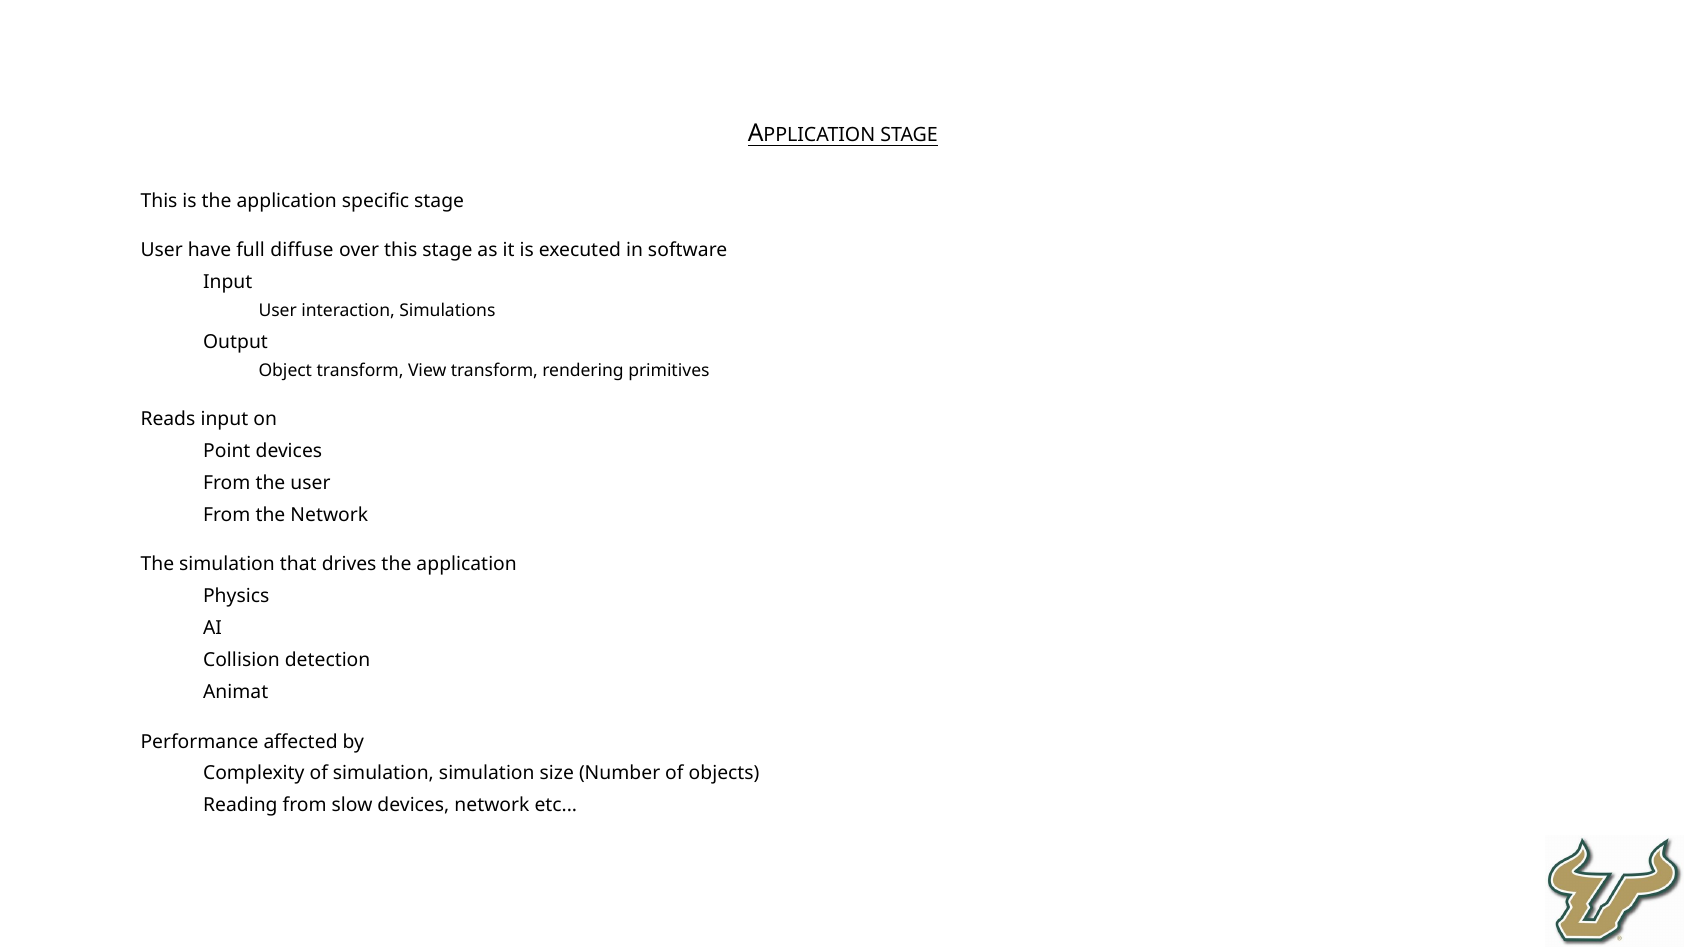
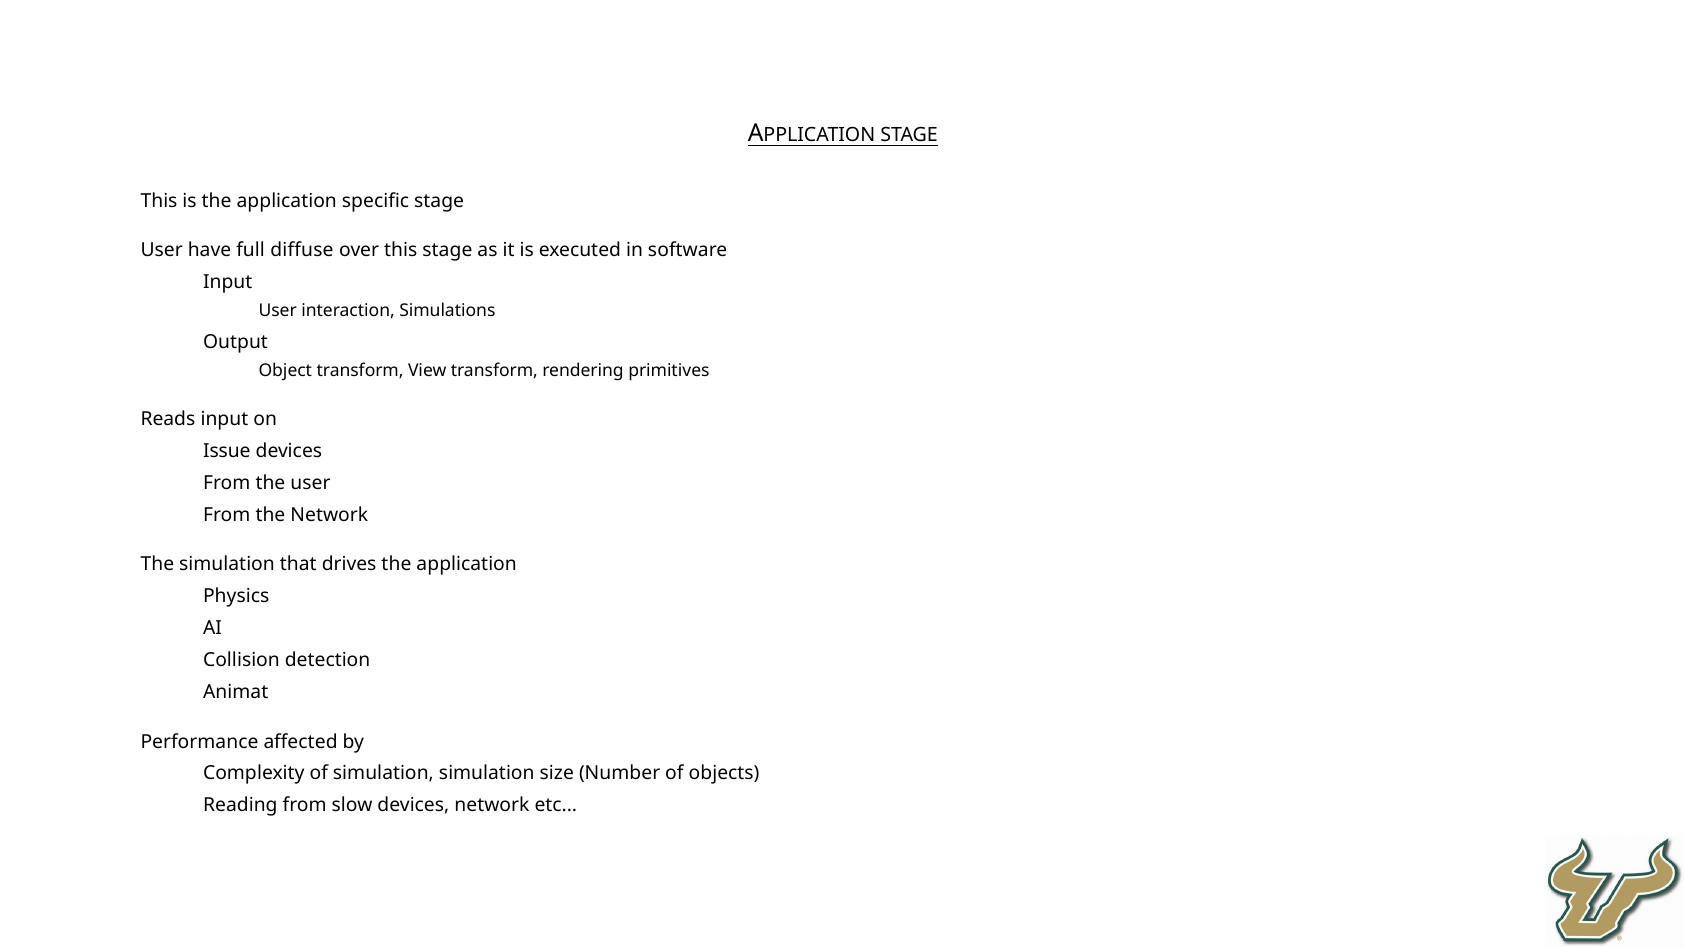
Point: Point -> Issue (227, 451)
